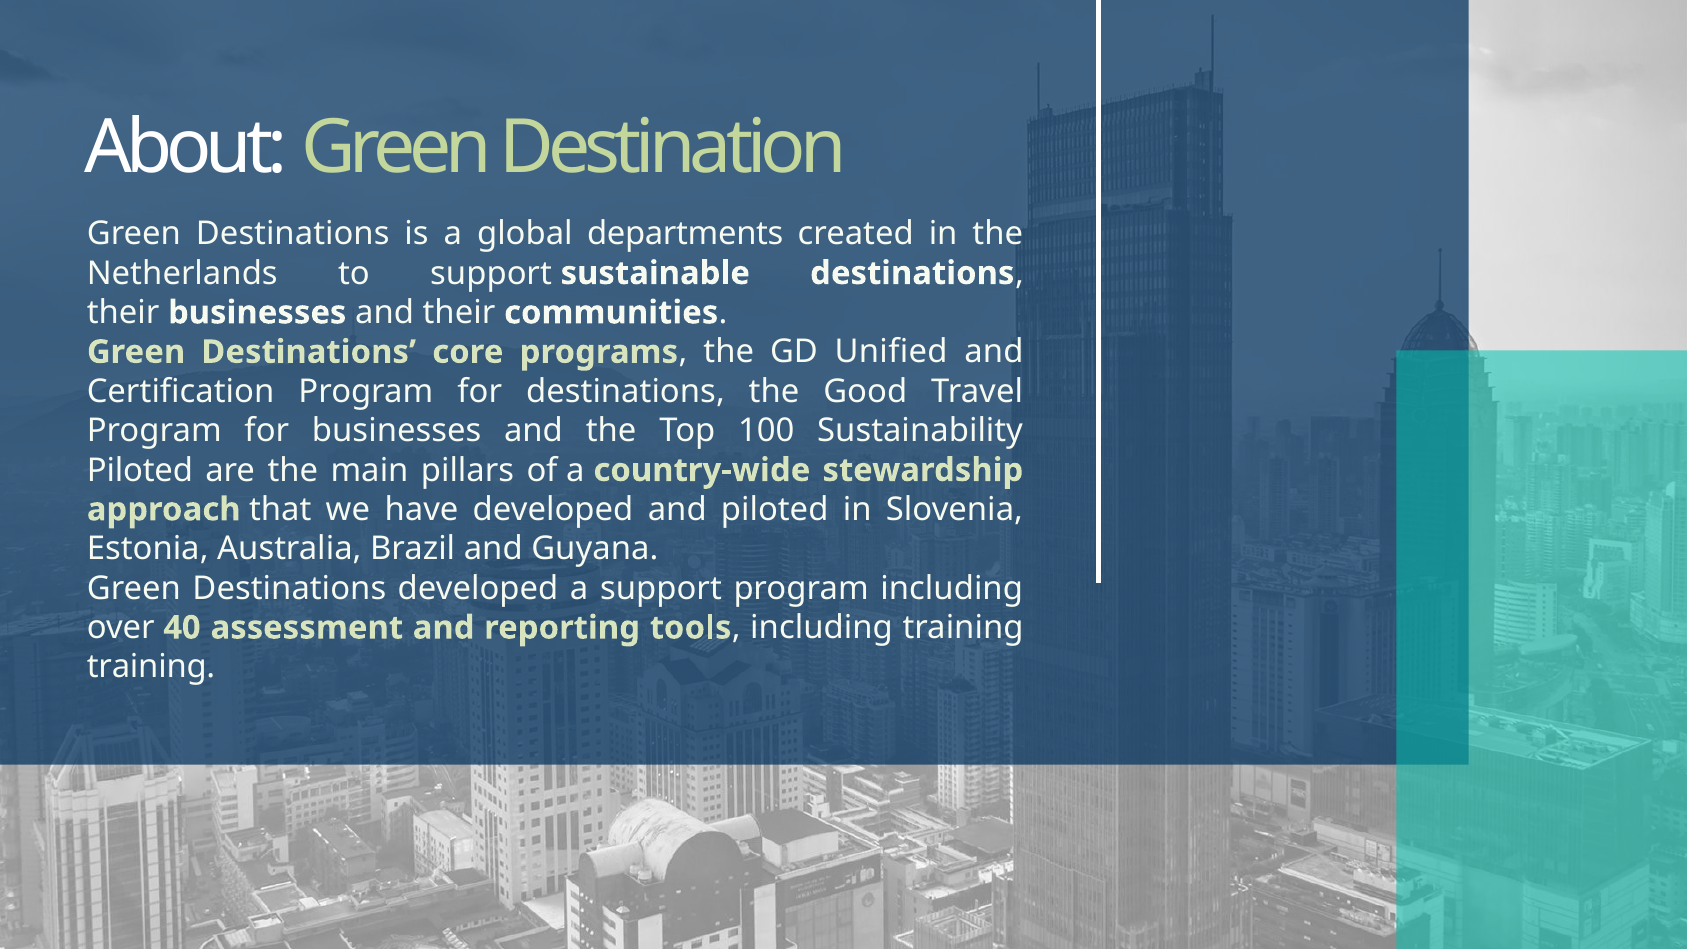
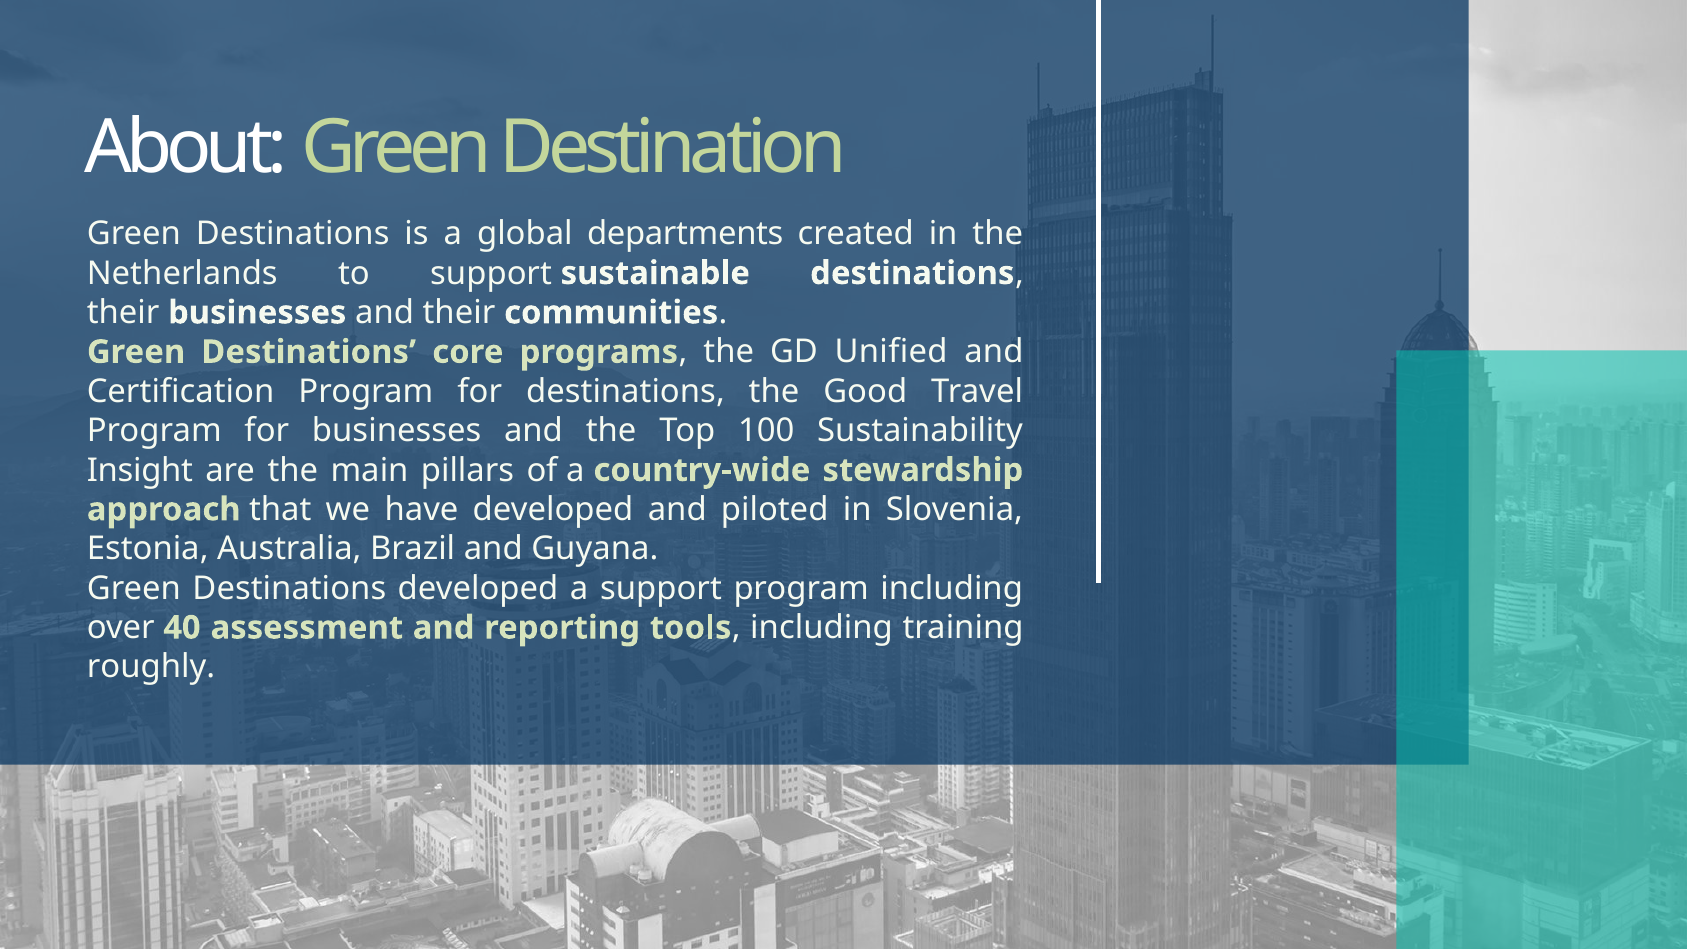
Piloted: Piloted -> Insight (140, 470)
training: training -> roughly (151, 667)
